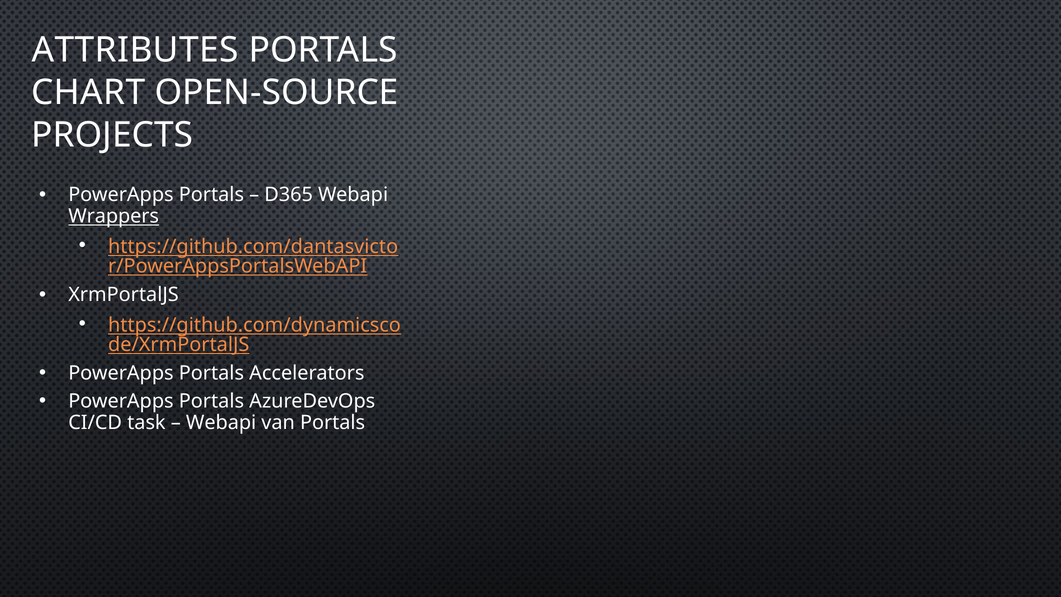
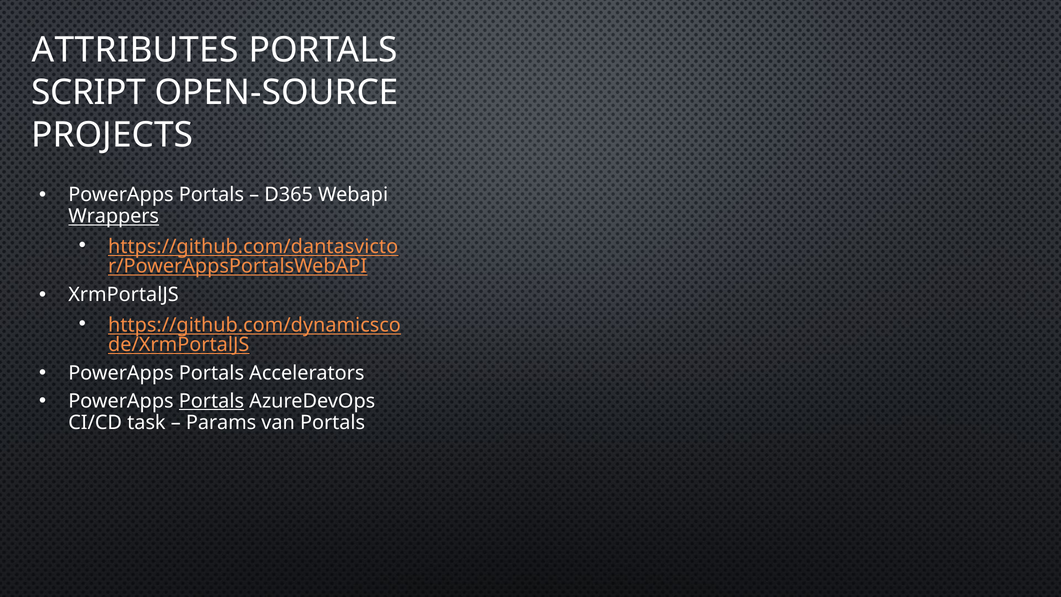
CHART: CHART -> SCRIPT (89, 92)
Portals underline: none -> present (211, 401)
Webapi: Webapi -> Params (221, 422)
